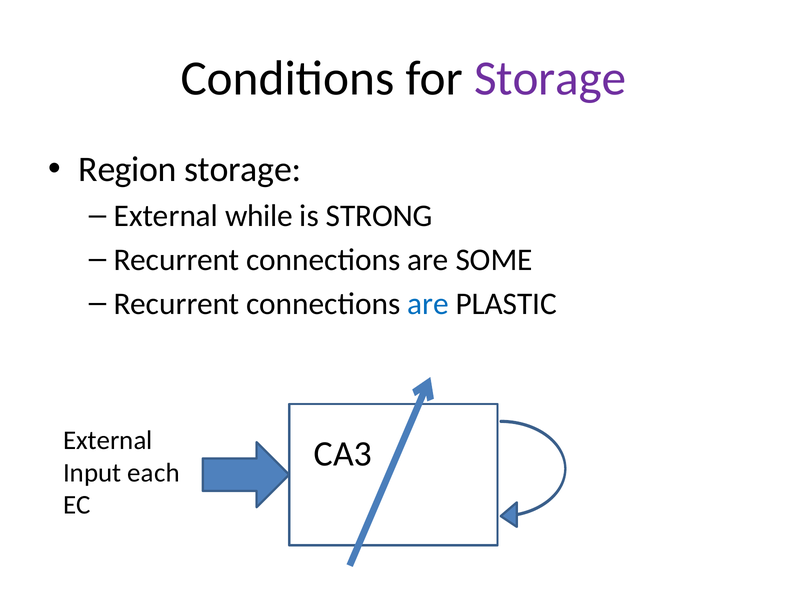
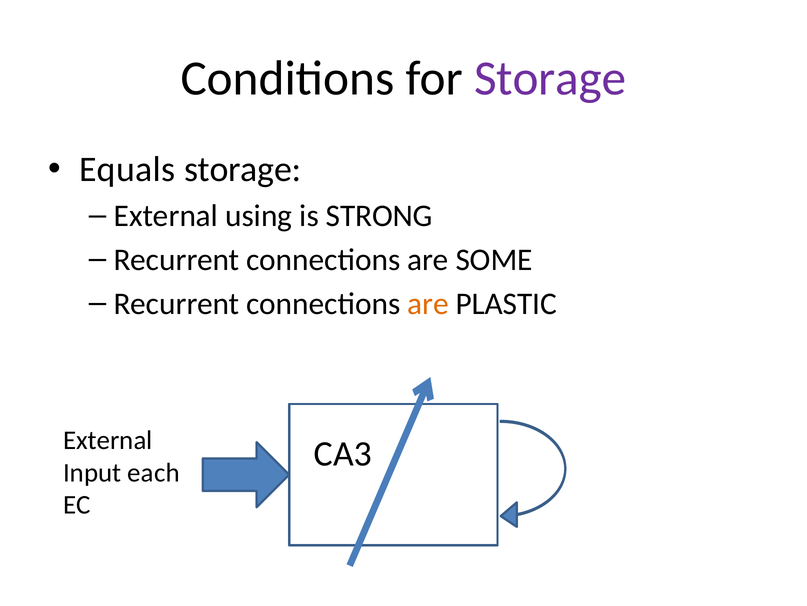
Region: Region -> Equals (127, 169)
while: while -> using (259, 216)
are colour: blue -> orange (428, 303)
